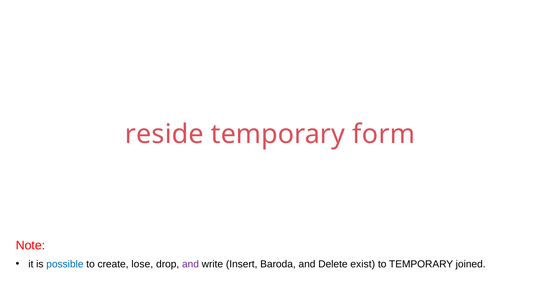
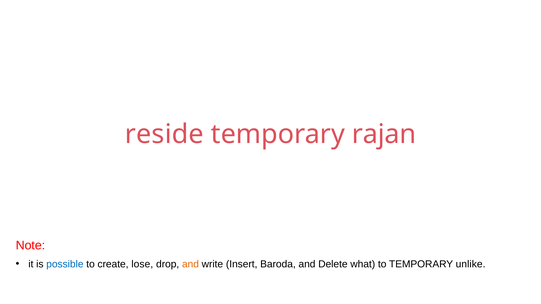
form: form -> rajan (384, 135)
and colour: purple -> orange (190, 264)
exist: exist -> what (363, 264)
joined: joined -> unlike (471, 264)
